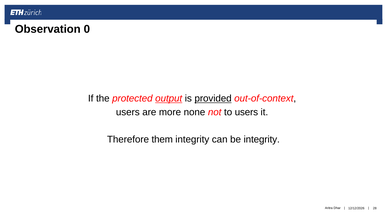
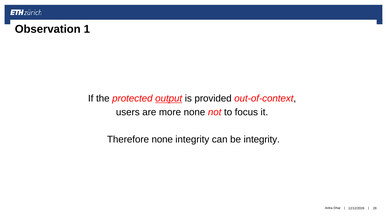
0: 0 -> 1 (87, 29)
provided underline: present -> none (213, 98)
to users: users -> focus (246, 112)
Therefore them: them -> none (162, 139)
